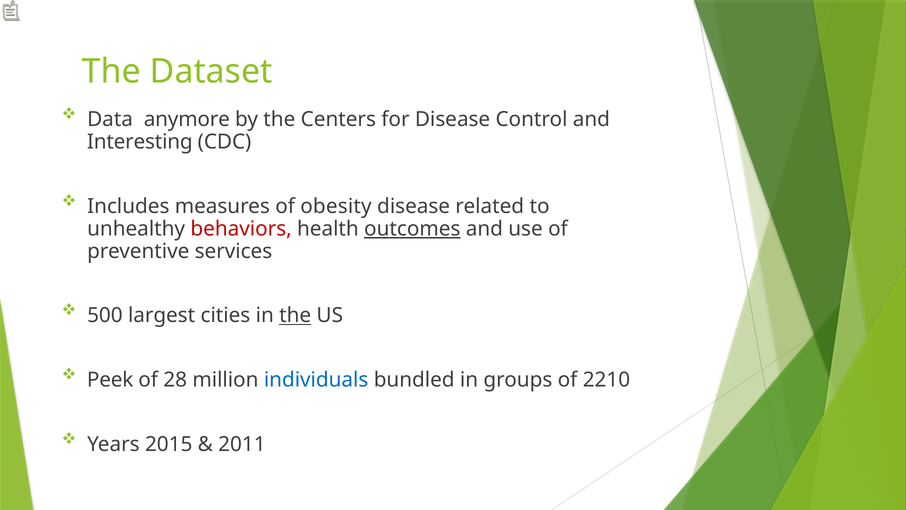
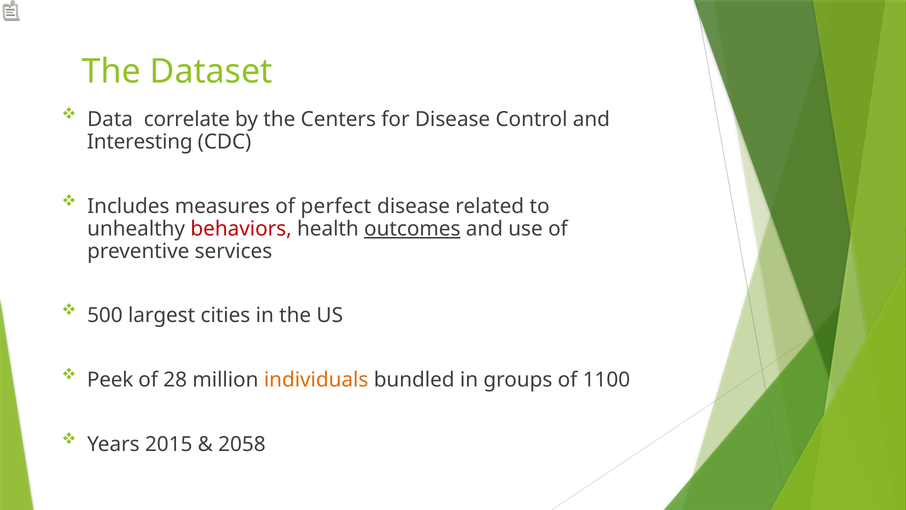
anymore: anymore -> correlate (187, 119)
obesity: obesity -> perfect (336, 206)
the underline: present -> none (295, 315)
individuals colour: blue -> orange (316, 380)
2210: 2210 -> 1100 (606, 380)
2011: 2011 -> 2058 (242, 444)
